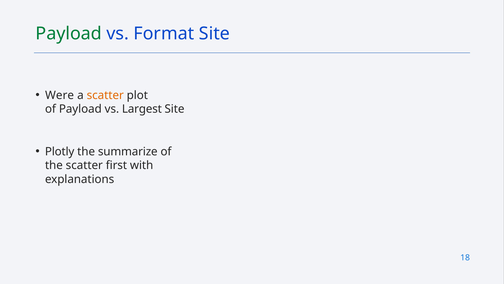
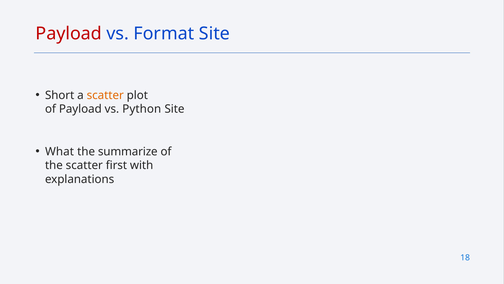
Payload colour: green -> red (69, 34)
Were: Were -> Short (60, 95)
Largest: Largest -> Python (142, 109)
Plotly: Plotly -> What (60, 151)
